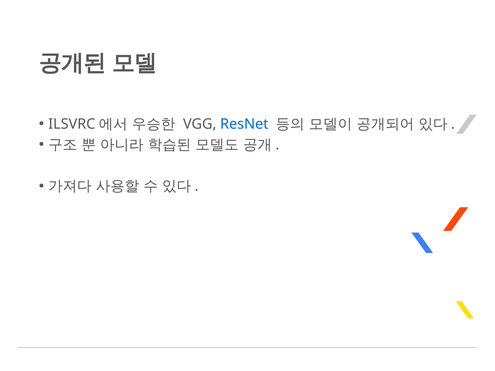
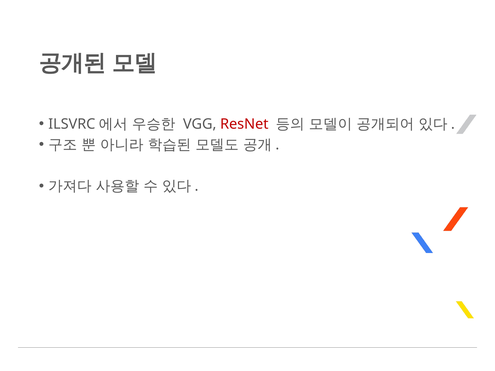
ResNet colour: blue -> red (244, 124)
